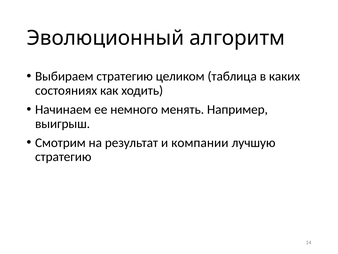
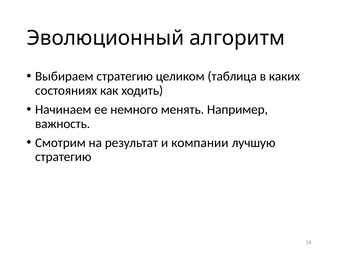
выигрыш: выигрыш -> важность (63, 123)
